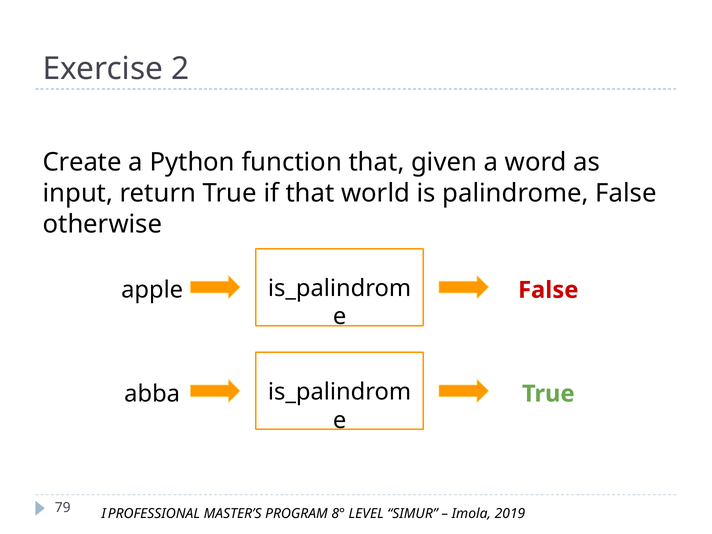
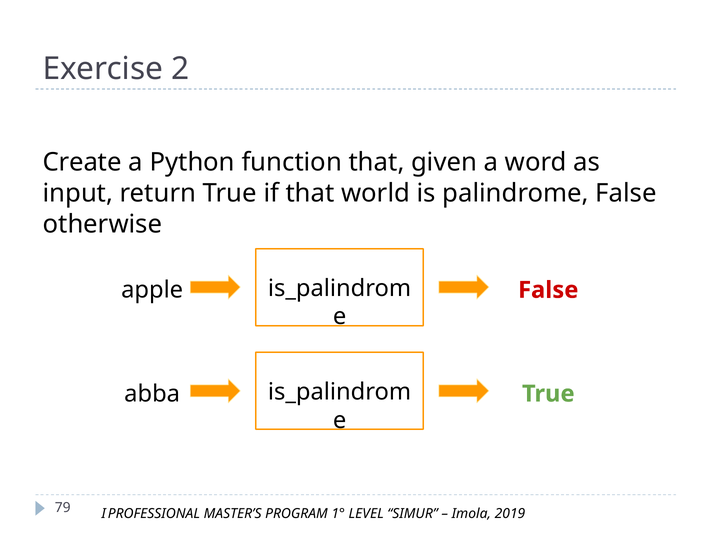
8°: 8° -> 1° (338, 513)
